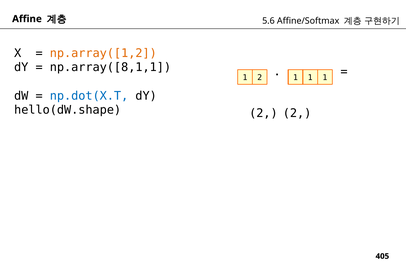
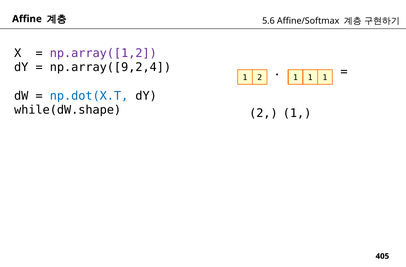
np.array([1,2 colour: orange -> purple (103, 53)
np.array([8,1,1: np.array([8,1,1 -> np.array([9,2,4 (110, 67)
hello(dW.shape: hello(dW.shape -> while(dW.shape (68, 110)
2: 2 -> 1 (297, 113)
